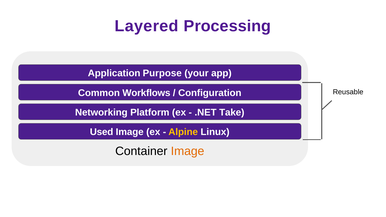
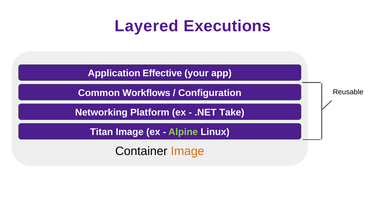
Processing: Processing -> Executions (227, 26)
Purpose: Purpose -> Effective (162, 73)
Used: Used -> Titan (102, 132)
Alpine colour: yellow -> light green (183, 132)
